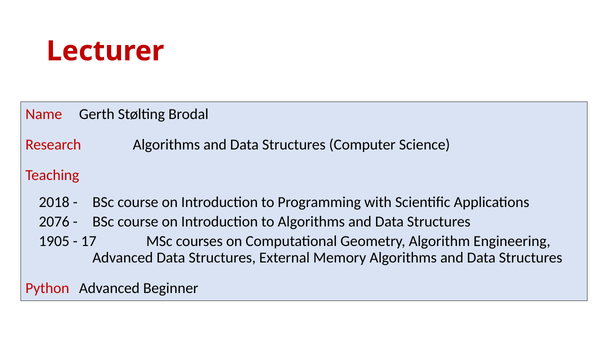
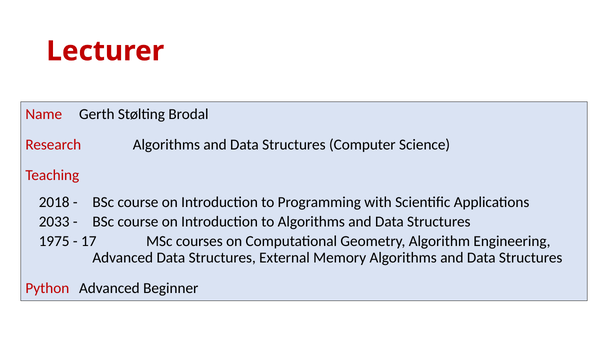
2076: 2076 -> 2033 (54, 222)
1905: 1905 -> 1975 (54, 241)
